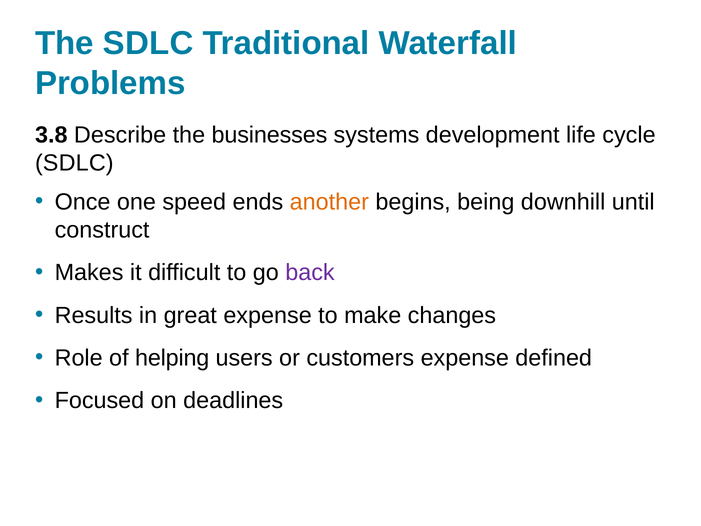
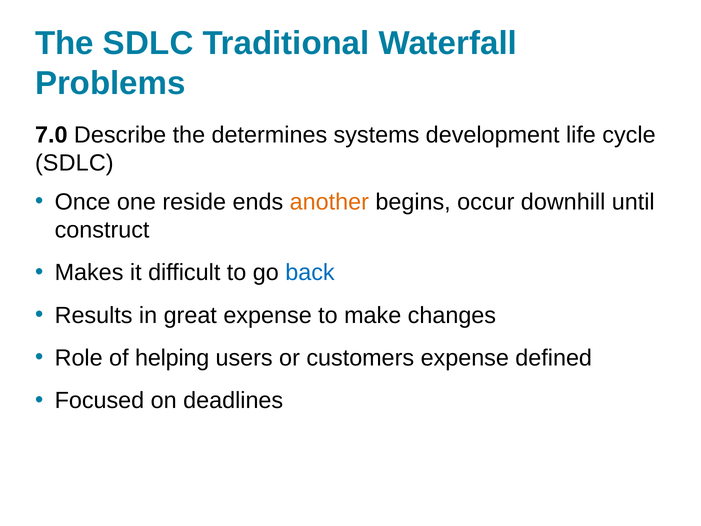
3.8: 3.8 -> 7.0 (51, 135)
businesses: businesses -> determines (269, 135)
speed: speed -> reside (194, 202)
being: being -> occur (486, 202)
back colour: purple -> blue (310, 273)
